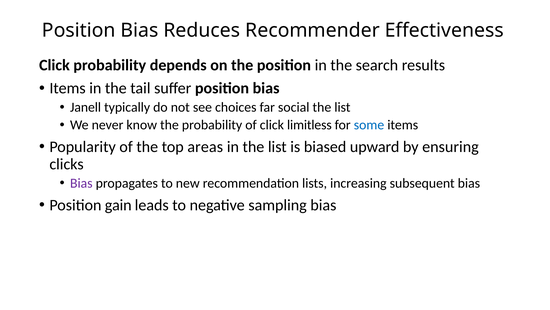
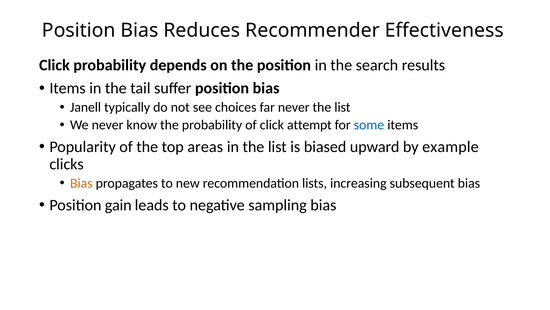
far social: social -> never (294, 107)
limitless: limitless -> attempt (309, 125)
ensuring: ensuring -> example (450, 147)
Bias colour: purple -> orange (81, 183)
